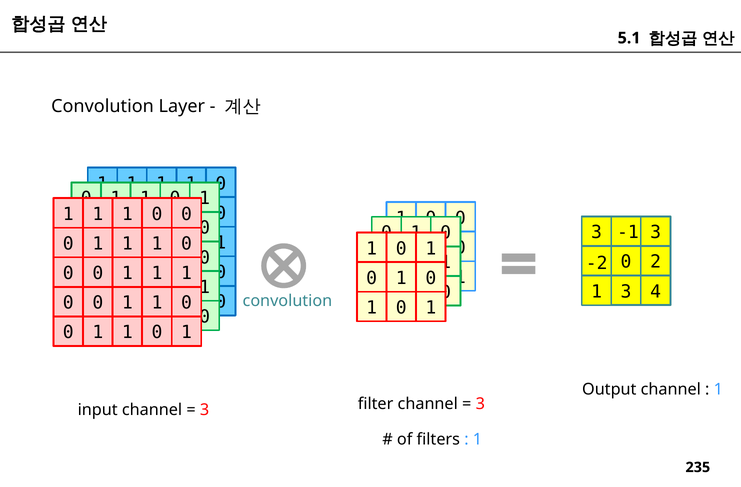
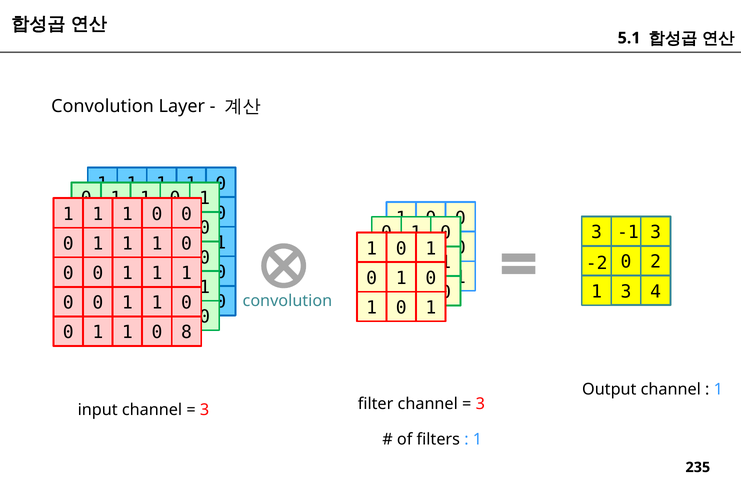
1: 1 -> 8 (187, 332)
